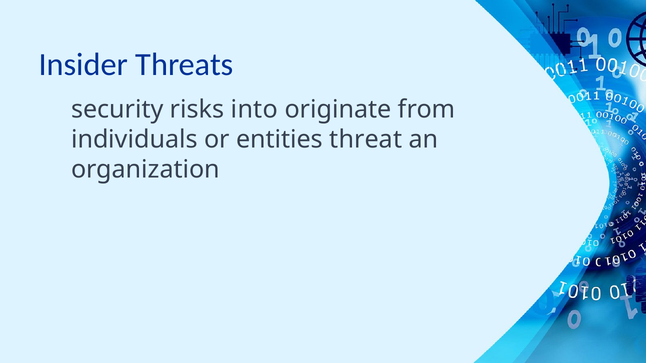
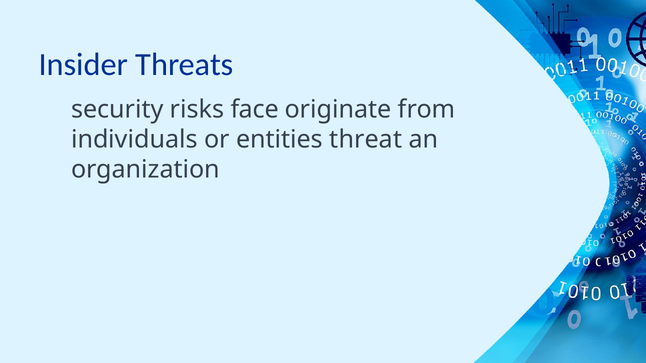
into: into -> face (255, 110)
